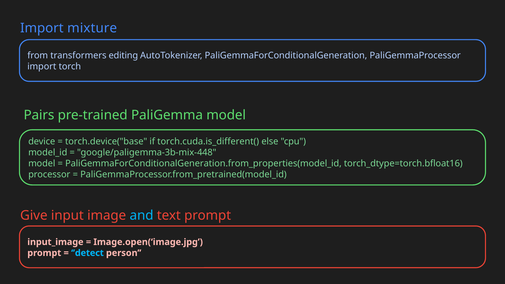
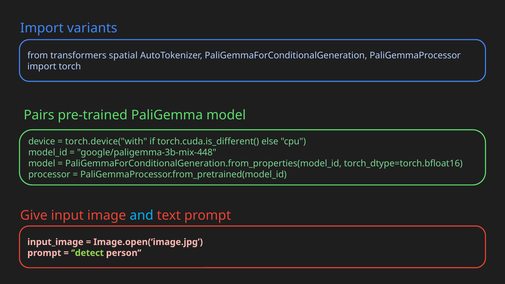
mixture: mixture -> variants (92, 28)
editing: editing -> spatial (123, 56)
torch.device("base: torch.device("base -> torch.device("with (106, 142)
’detect colour: light blue -> light green (87, 253)
